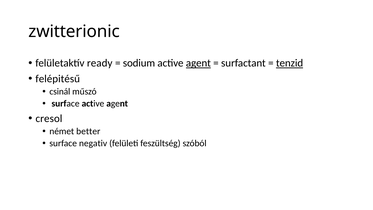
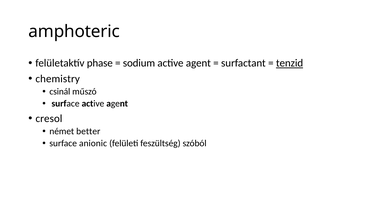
zwitterionic: zwitterionic -> amphoteric (74, 31)
ready: ready -> phase (100, 63)
agent underline: present -> none (198, 63)
felépitésű: felépitésű -> chemistry (58, 79)
negativ: negativ -> anionic (93, 143)
